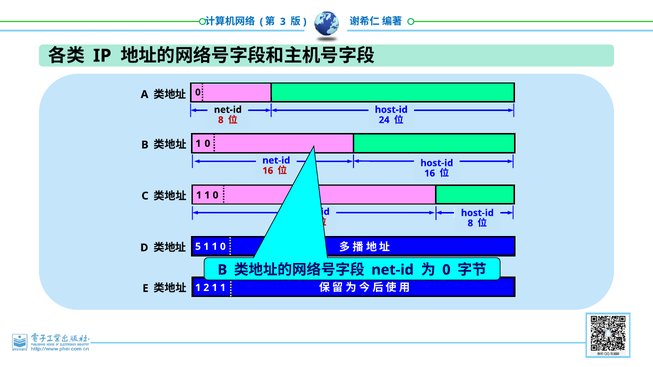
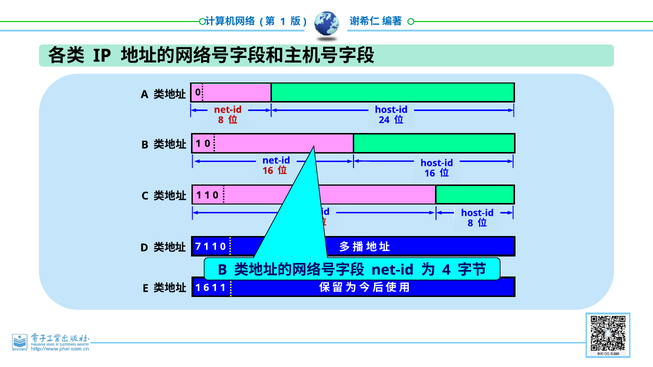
3: 3 -> 1 (283, 22)
net-id colour: black -> red (228, 110)
5: 5 -> 7 (198, 247)
0: 0 -> 4 (446, 270)
2: 2 -> 6 (206, 288)
